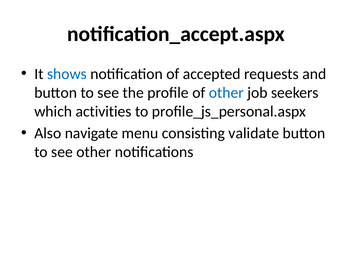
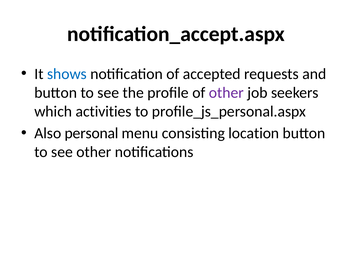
other colour: blue -> purple (226, 93)
navigate: navigate -> personal (92, 133)
validate: validate -> location (254, 133)
